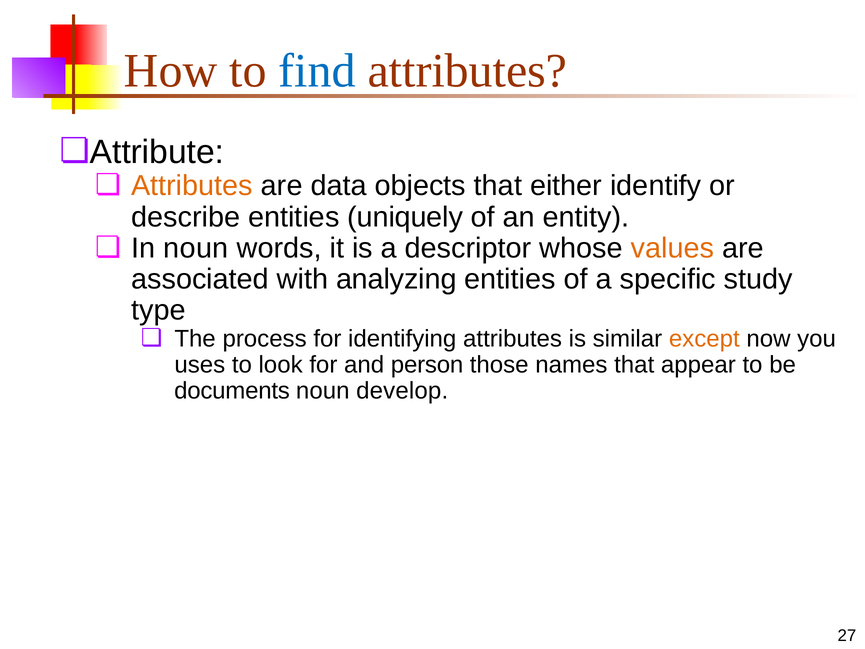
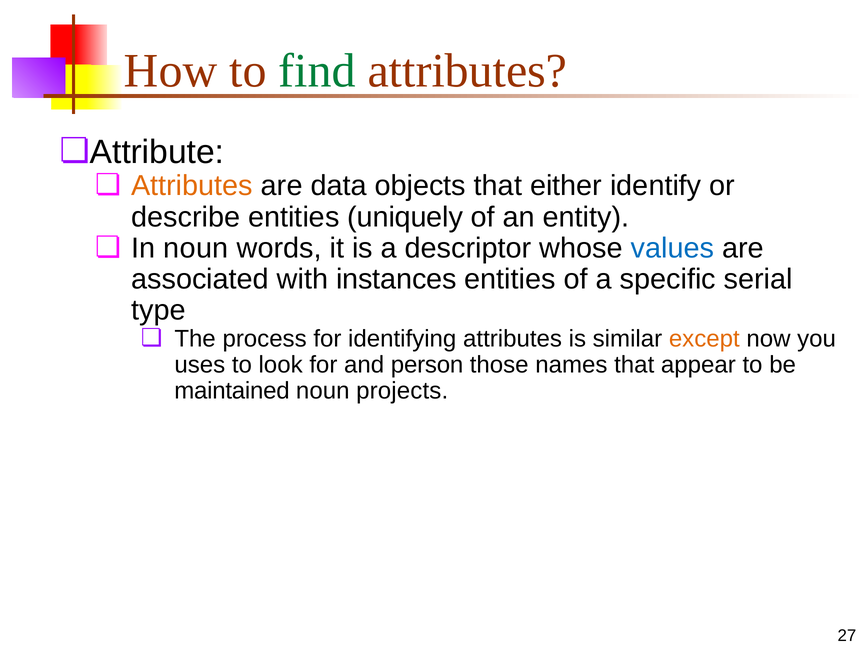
find colour: blue -> green (317, 71)
values colour: orange -> blue (672, 248)
analyzing: analyzing -> instances (396, 279)
study: study -> serial (758, 279)
documents: documents -> maintained (232, 391)
develop: develop -> projects (402, 391)
